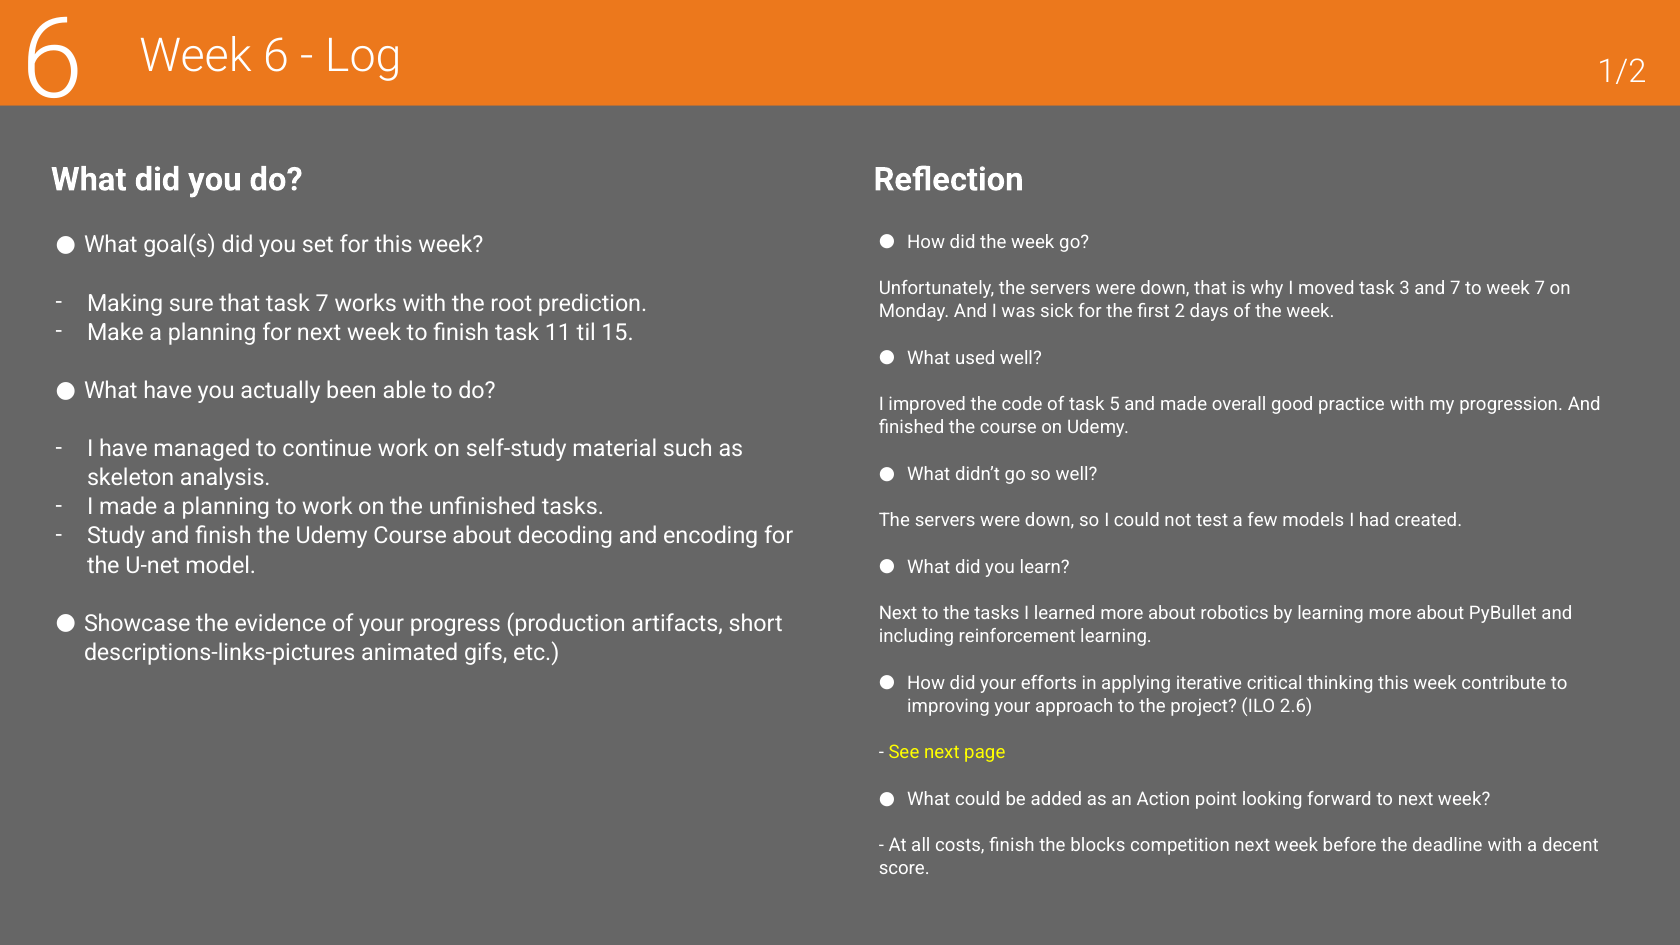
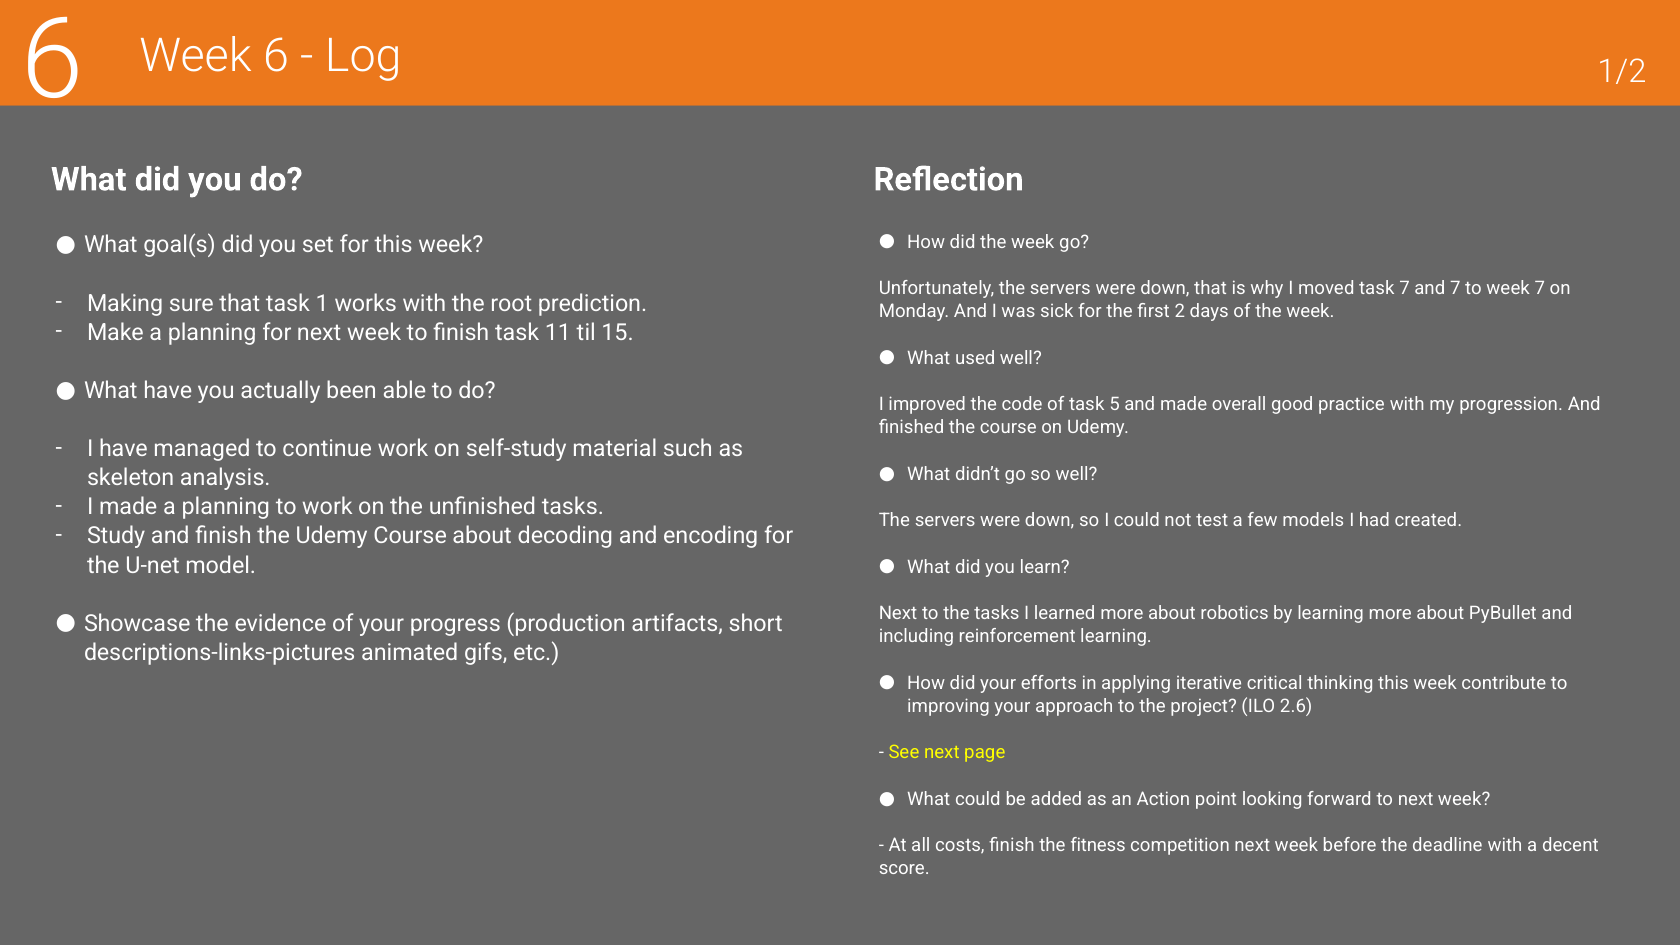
task 3: 3 -> 7 (1405, 288)
task 7: 7 -> 1 (322, 303)
blocks: blocks -> fitness (1098, 846)
